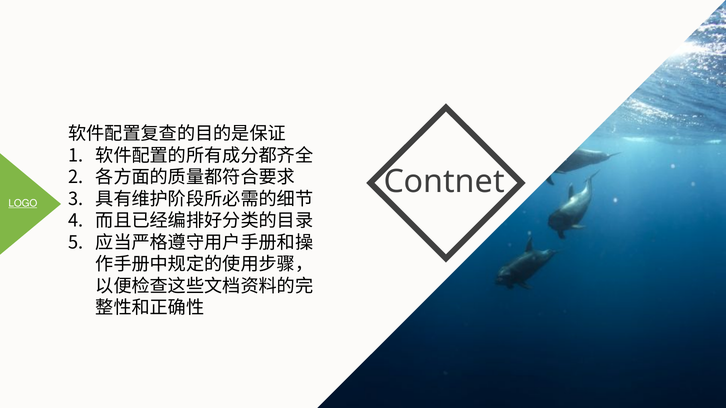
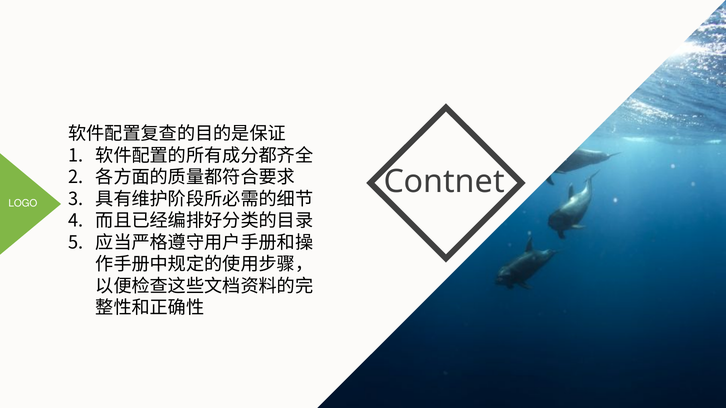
LOGO underline: present -> none (23, 204)
